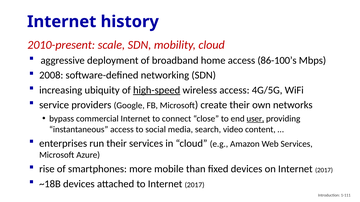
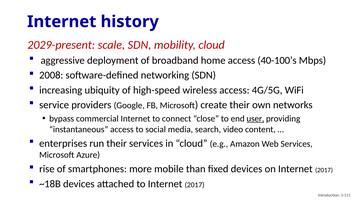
2010-present: 2010-present -> 2029-present (61, 45)
86-100’s: 86-100’s -> 40-100’s (277, 61)
high-speed underline: present -> none (157, 90)
